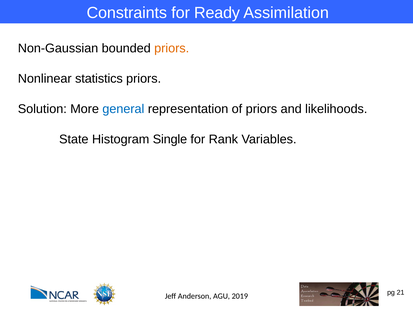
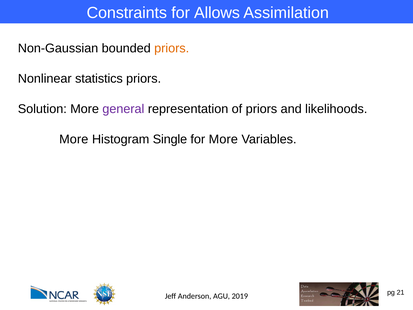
Ready: Ready -> Allows (217, 13)
general colour: blue -> purple (123, 109)
State: State -> More (74, 139)
for Rank: Rank -> More (223, 139)
